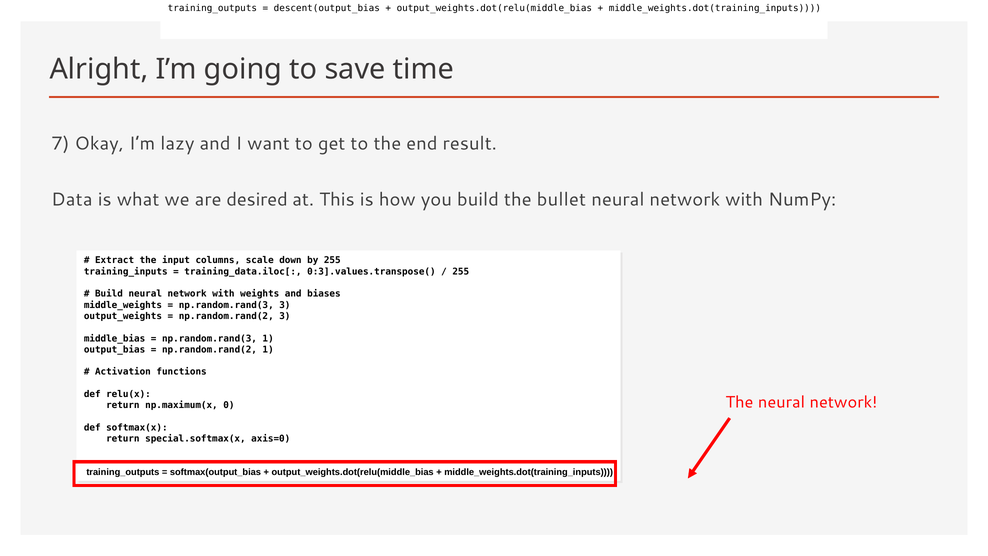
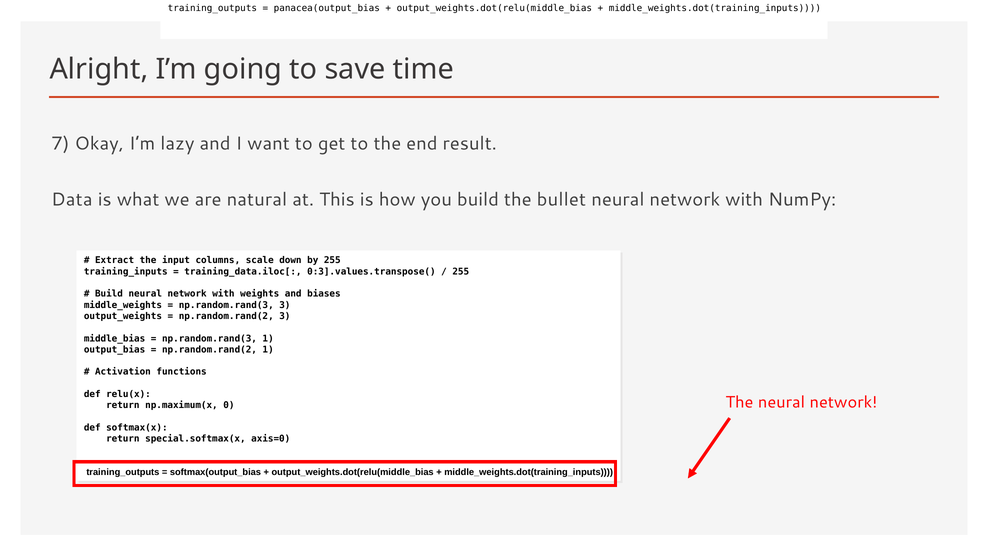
descent(output_bias: descent(output_bias -> panacea(output_bias (327, 8)
desired: desired -> natural (257, 200)
